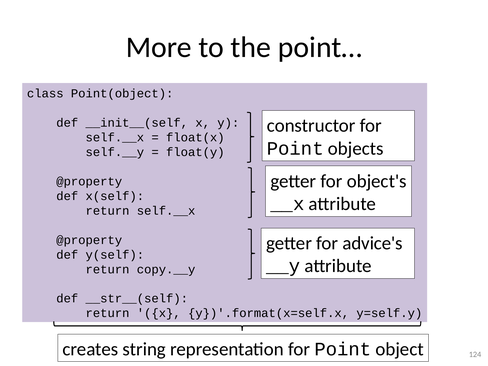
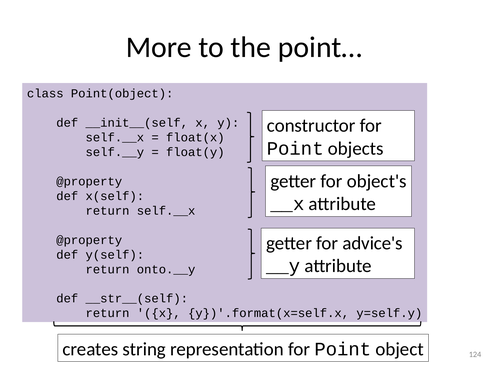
copy.__y: copy.__y -> onto.__y (166, 269)
